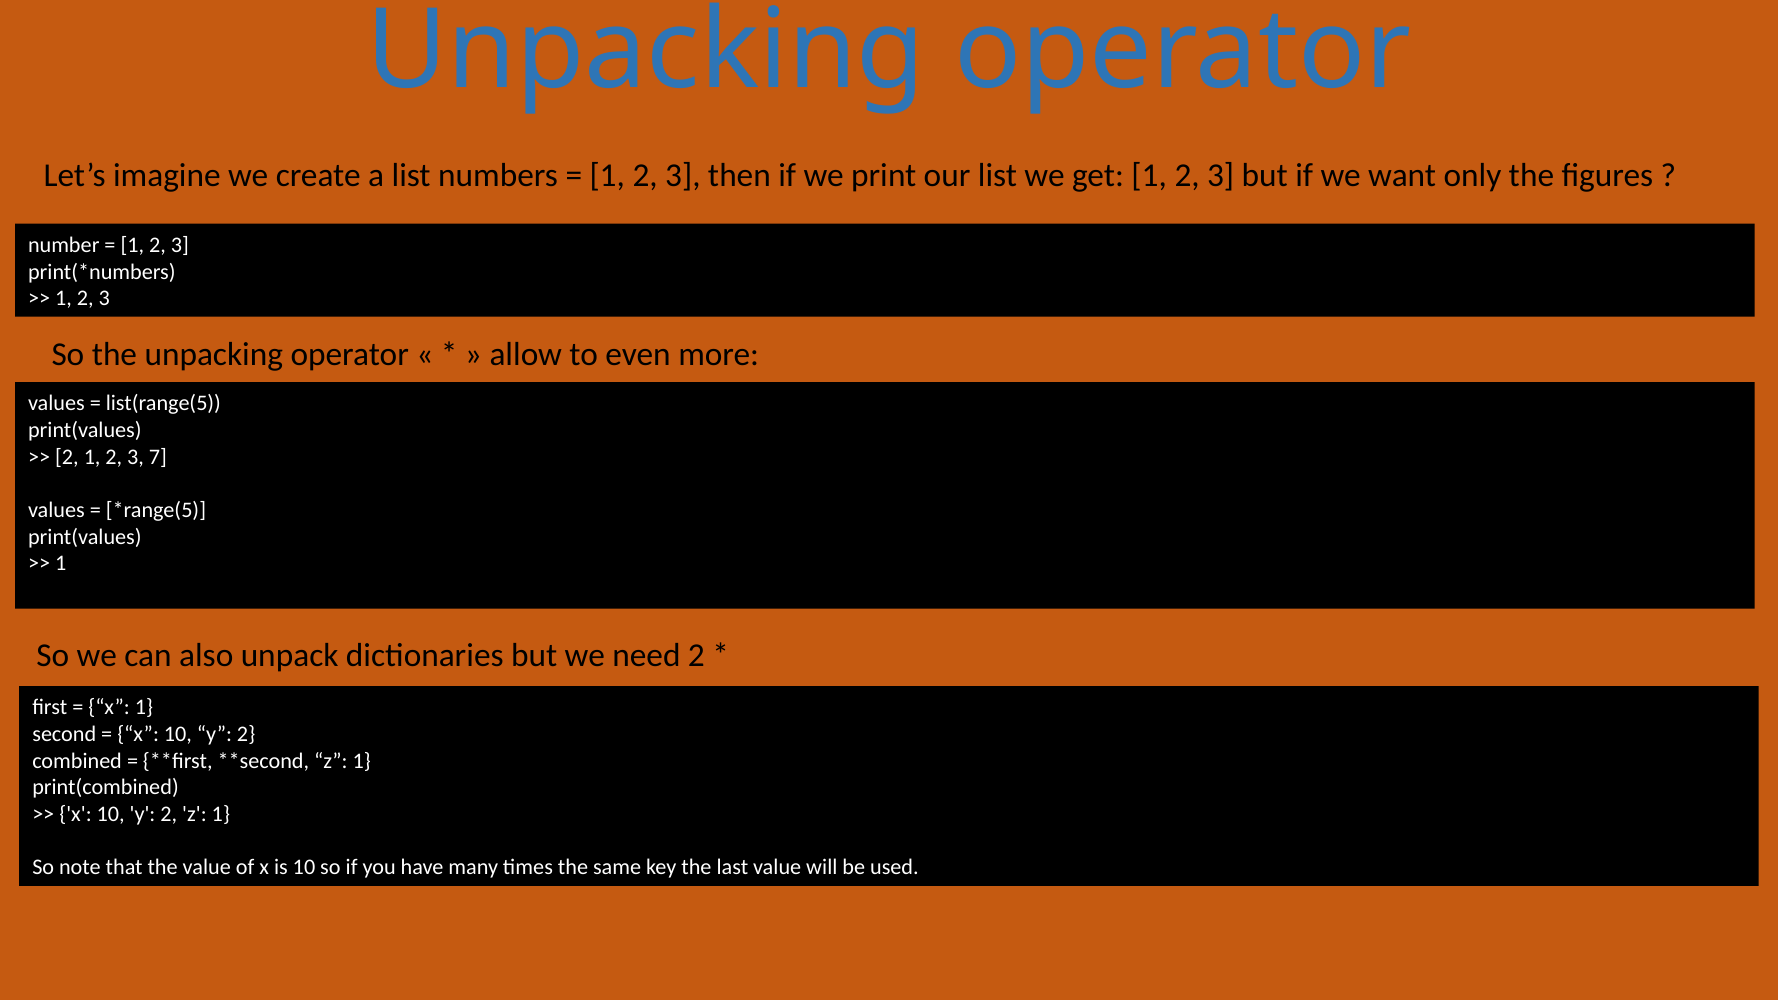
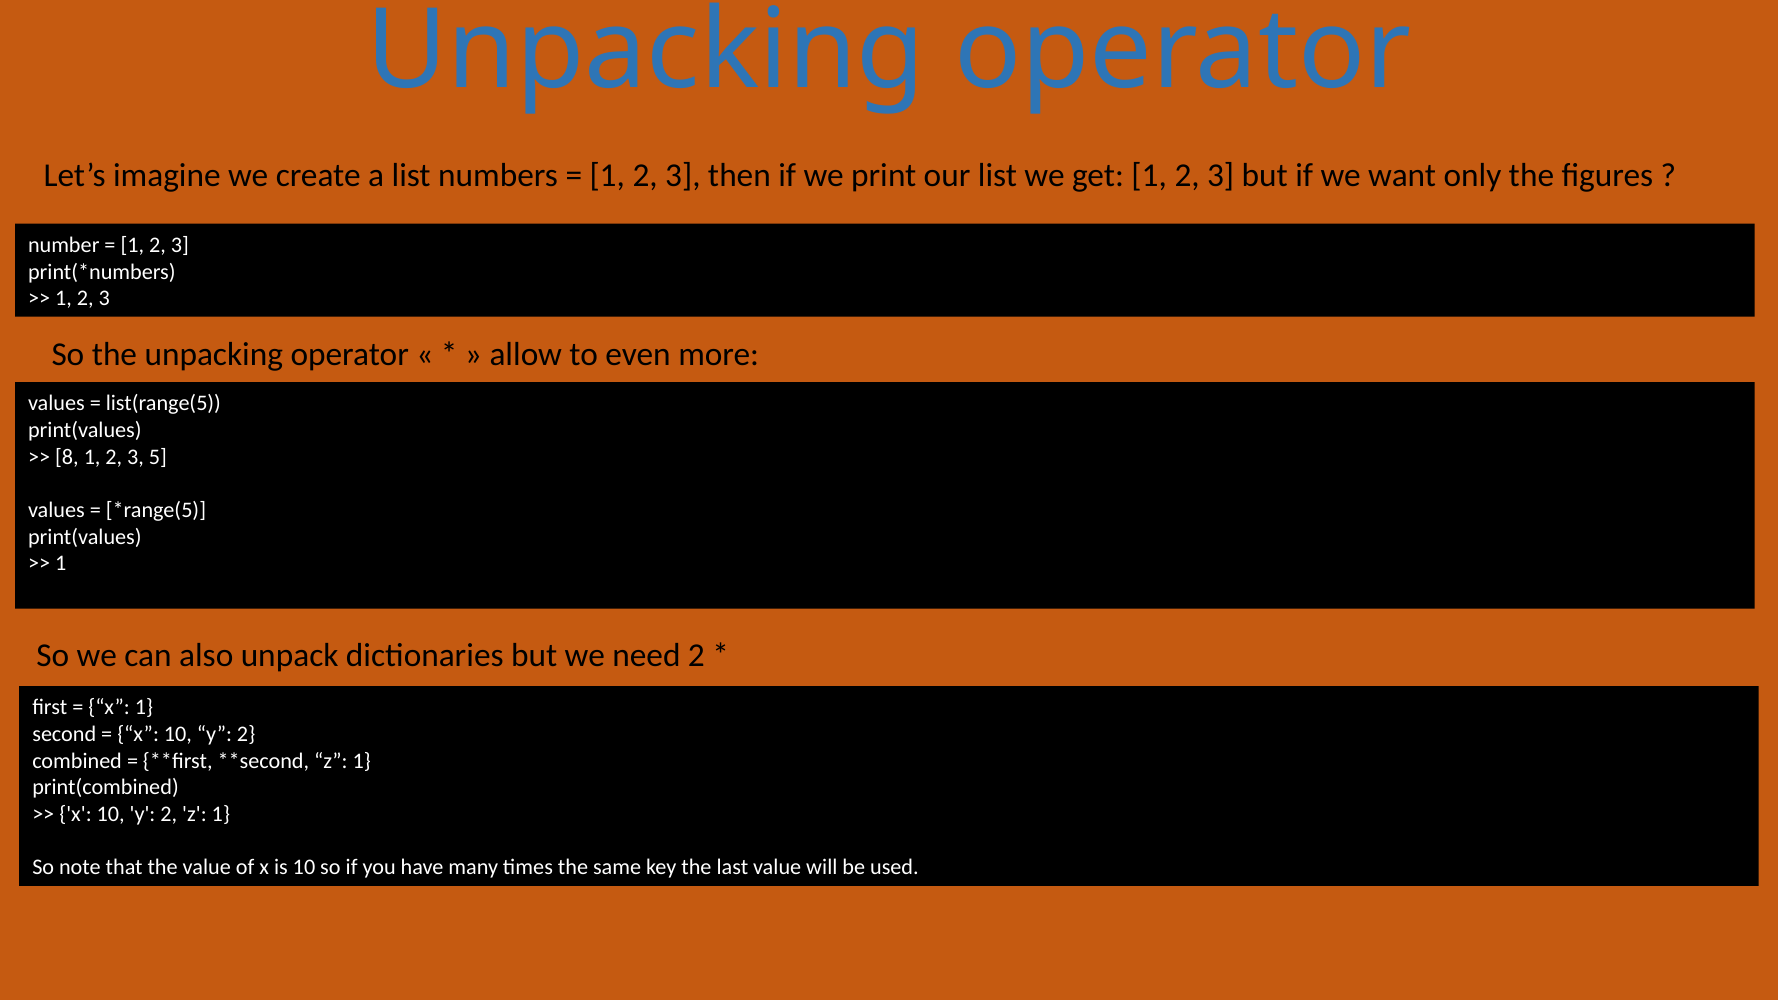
2: 2 -> 8 (67, 457)
7: 7 -> 5 (158, 457)
